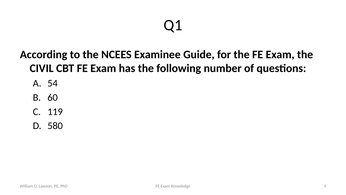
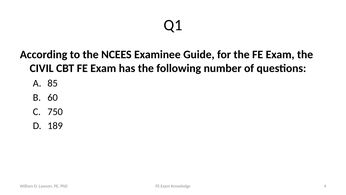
54: 54 -> 85 (53, 83)
119: 119 -> 750 (55, 111)
580: 580 -> 189 (55, 126)
